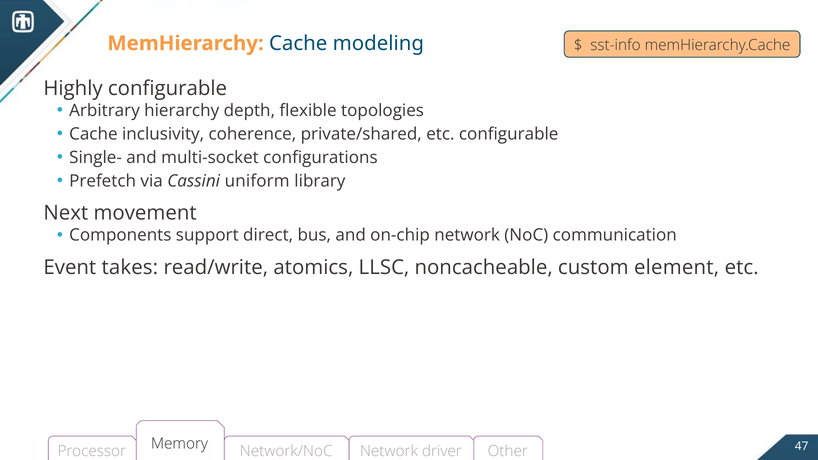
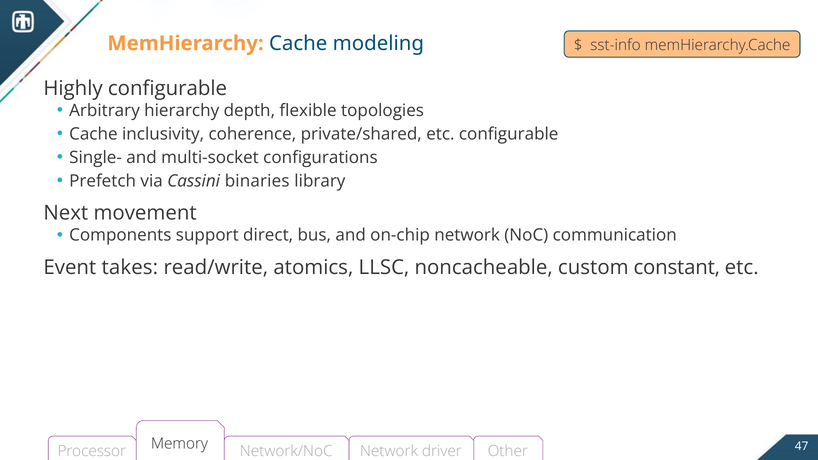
uniform: uniform -> binaries (257, 181)
element: element -> constant (677, 267)
